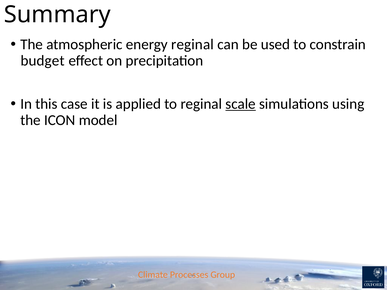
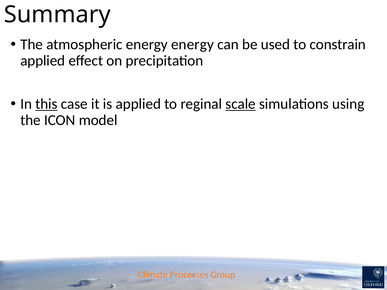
energy reginal: reginal -> energy (192, 45)
budget: budget -> applied (43, 61)
this underline: none -> present (46, 104)
